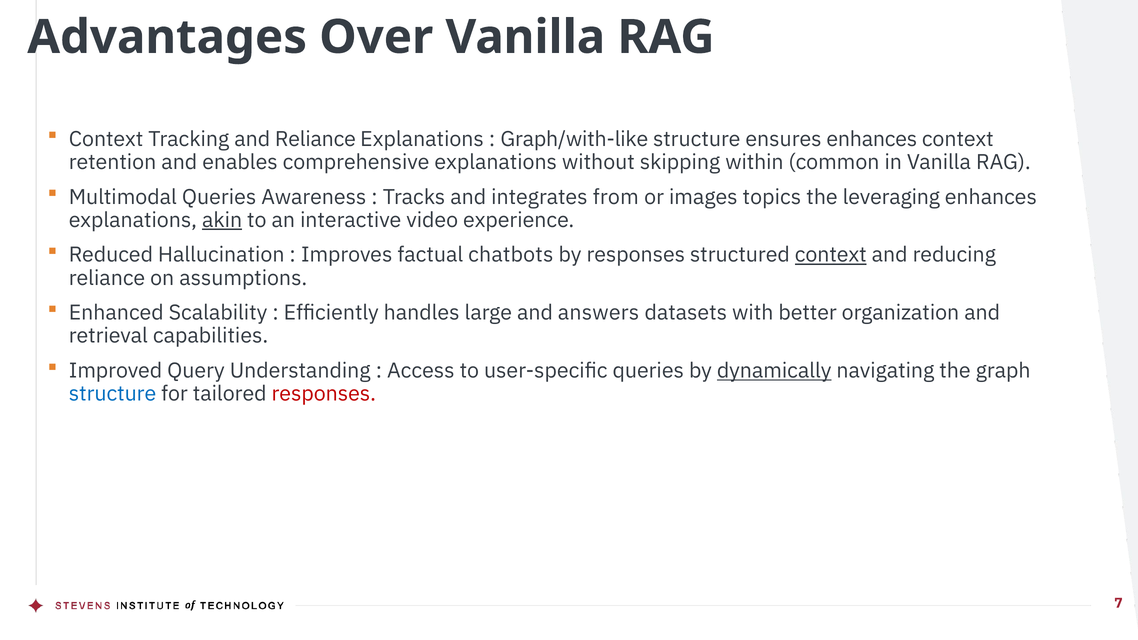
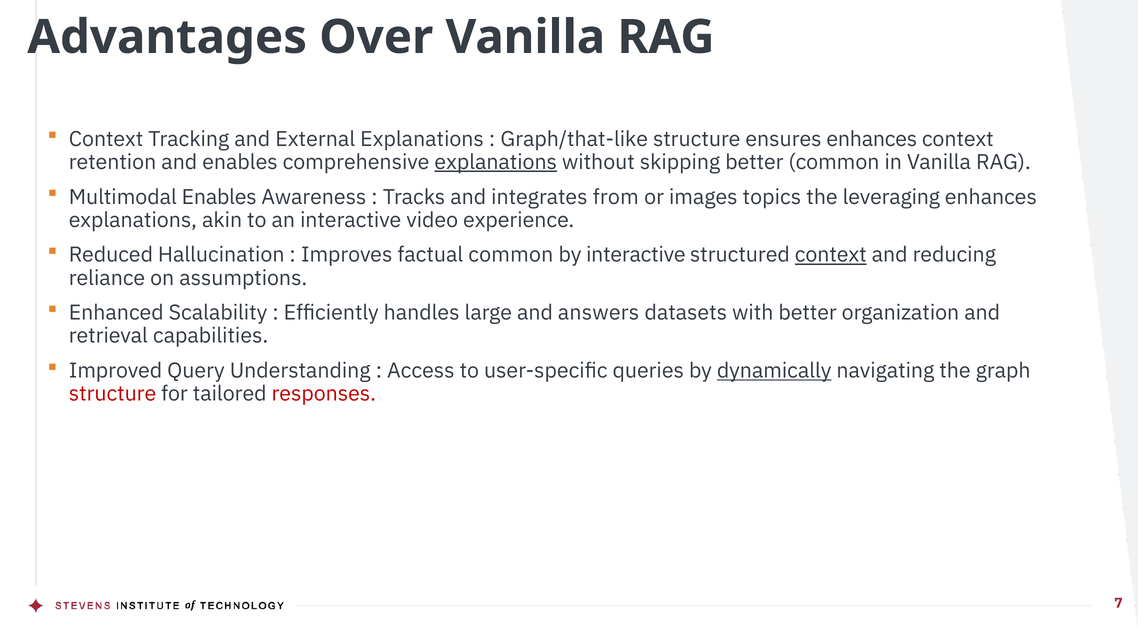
and Reliance: Reliance -> External (315, 139)
Graph/with-like: Graph/with-like -> Graph/that-like (574, 139)
explanations underline: none -> present (496, 162)
skipping within: within -> better (754, 162)
Multimodal Queries: Queries -> Enables (219, 197)
akin underline: present -> none (222, 220)
factual chatbots: chatbots -> common (511, 255)
by responses: responses -> interactive (636, 255)
structure colour: blue -> red (113, 394)
